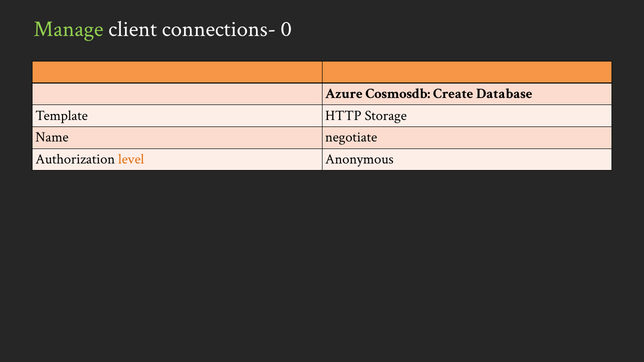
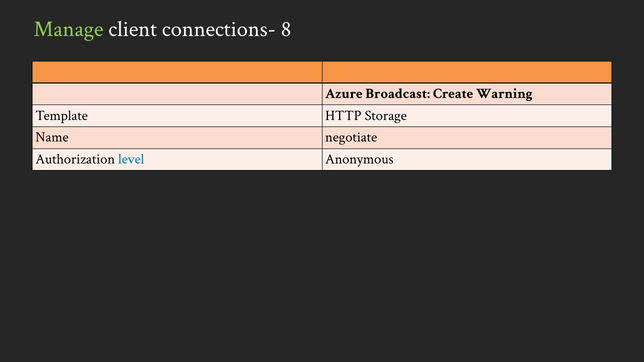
0: 0 -> 8 (286, 29)
Cosmosdb: Cosmosdb -> Broadcast (398, 94)
Database: Database -> Warning (504, 94)
level colour: orange -> blue (131, 159)
